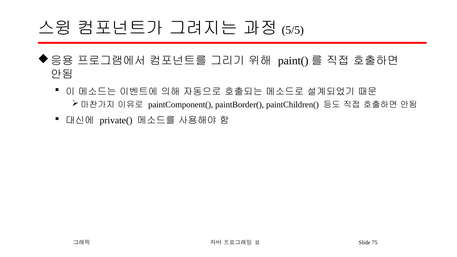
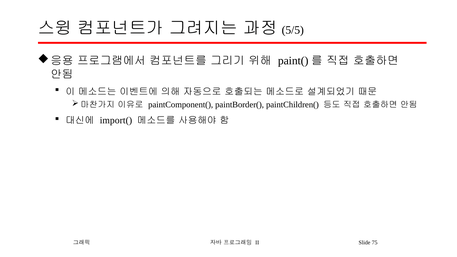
private(: private( -> import( (116, 121)
